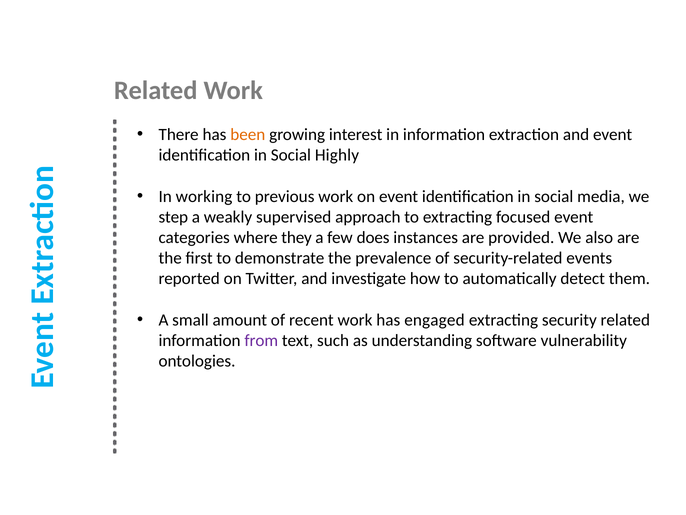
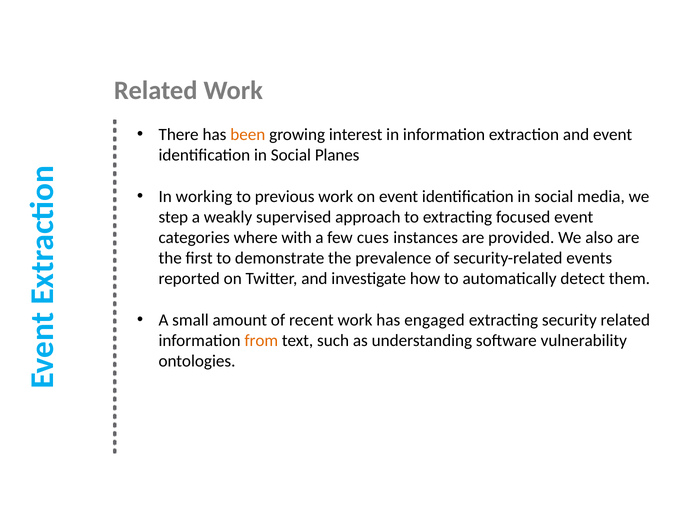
Highly: Highly -> Planes (337, 155)
they: they -> with (297, 237)
does: does -> cues (373, 237)
from colour: purple -> orange (261, 340)
